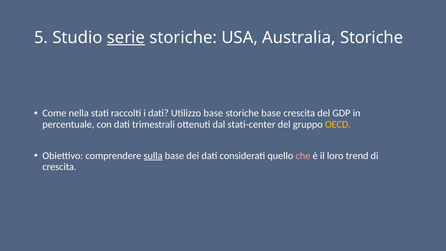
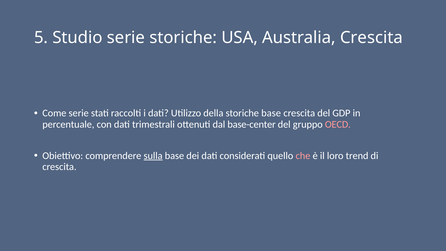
serie underline: present -> none (126, 37)
Australia Storiche: Storiche -> Crescita (372, 37)
Come nella: nella -> serie (79, 113)
Utilizzo base: base -> della (213, 113)
stati-center: stati-center -> base-center (252, 124)
OECD colour: yellow -> pink (338, 124)
